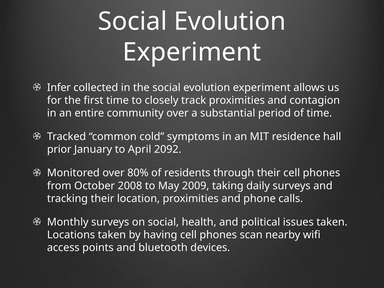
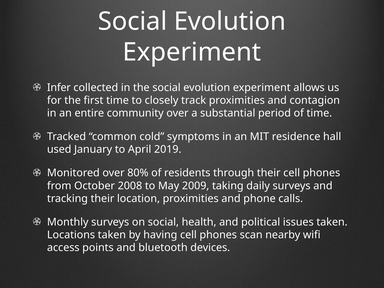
prior: prior -> used (59, 149)
2092: 2092 -> 2019 (168, 149)
